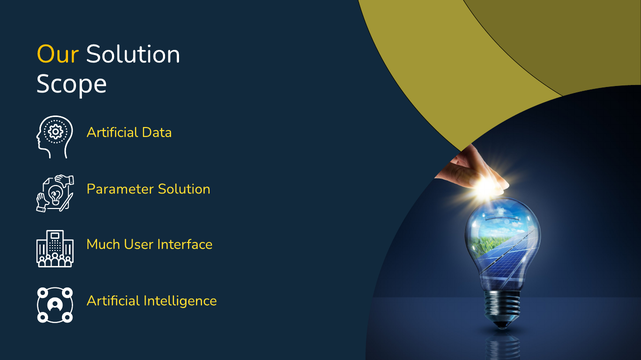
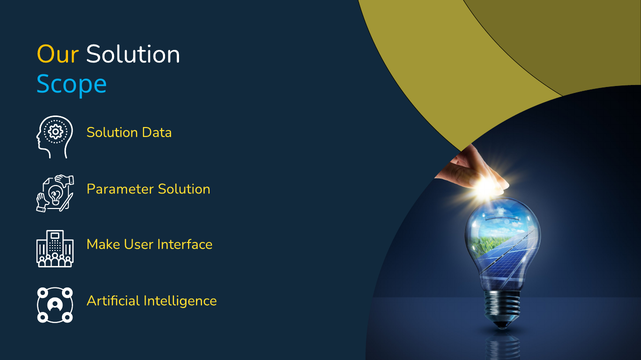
Scope colour: white -> light blue (72, 84)
Artificial: Artificial -> Solution (112, 133)
Much: Much -> Make (103, 245)
